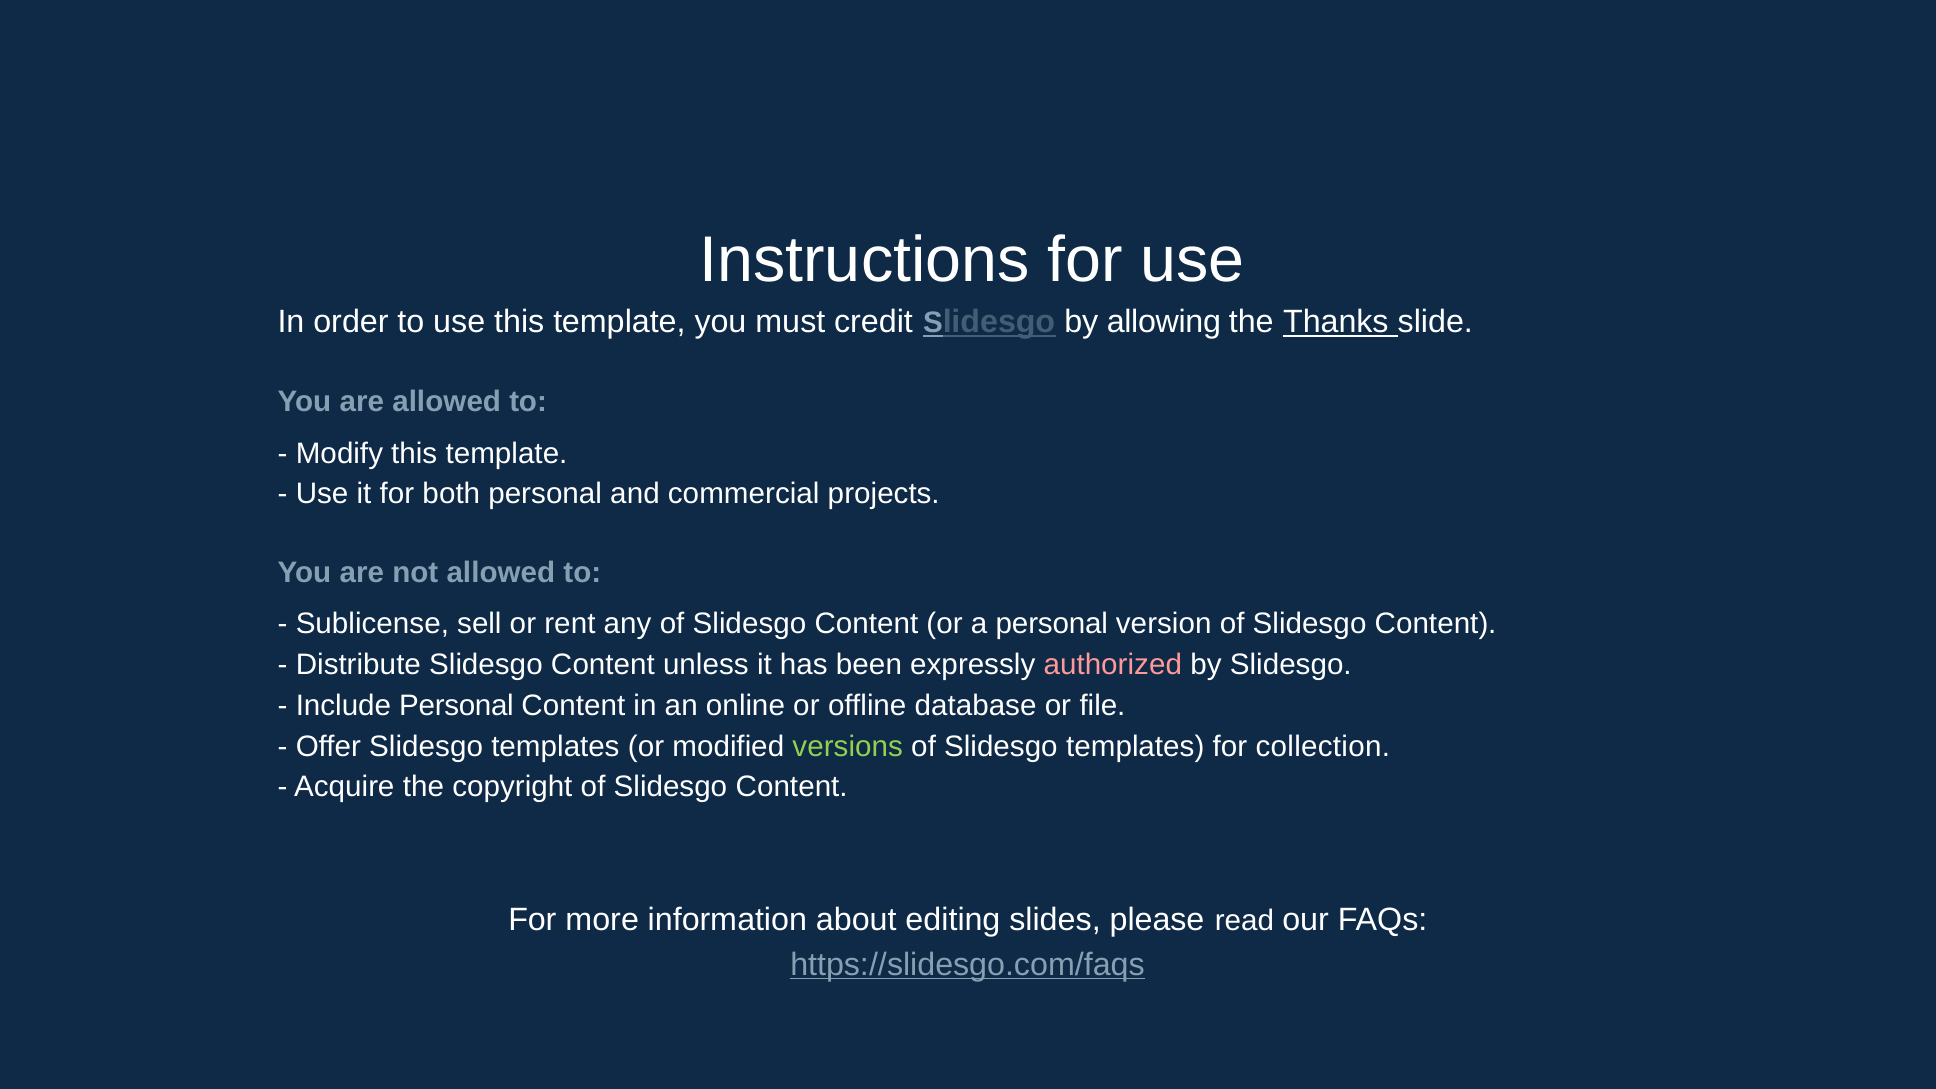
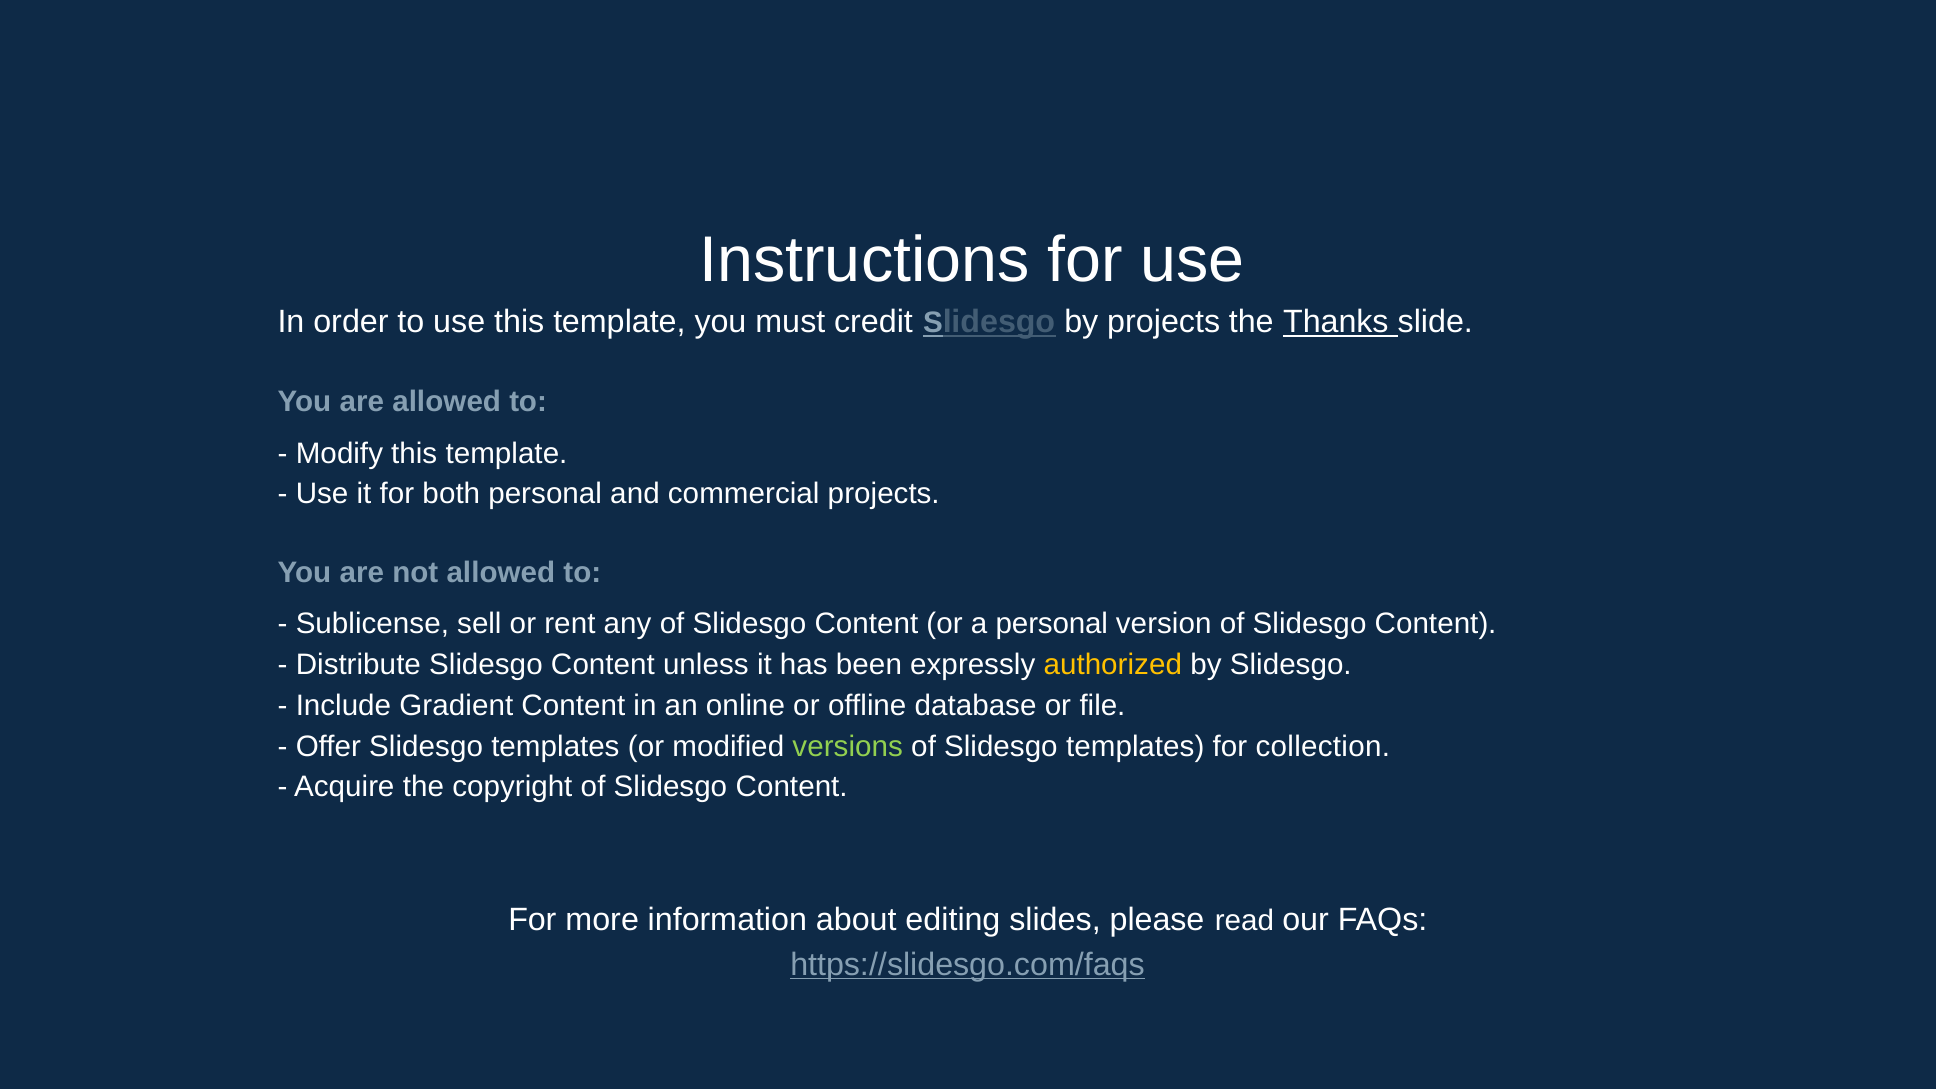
by allowing: allowing -> projects (1164, 322)
authorized colour: pink -> yellow (1113, 665)
Include Personal: Personal -> Gradient (456, 706)
